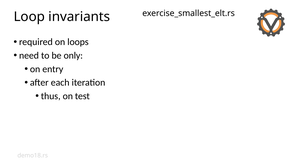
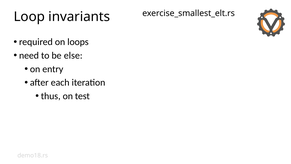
only: only -> else (73, 55)
